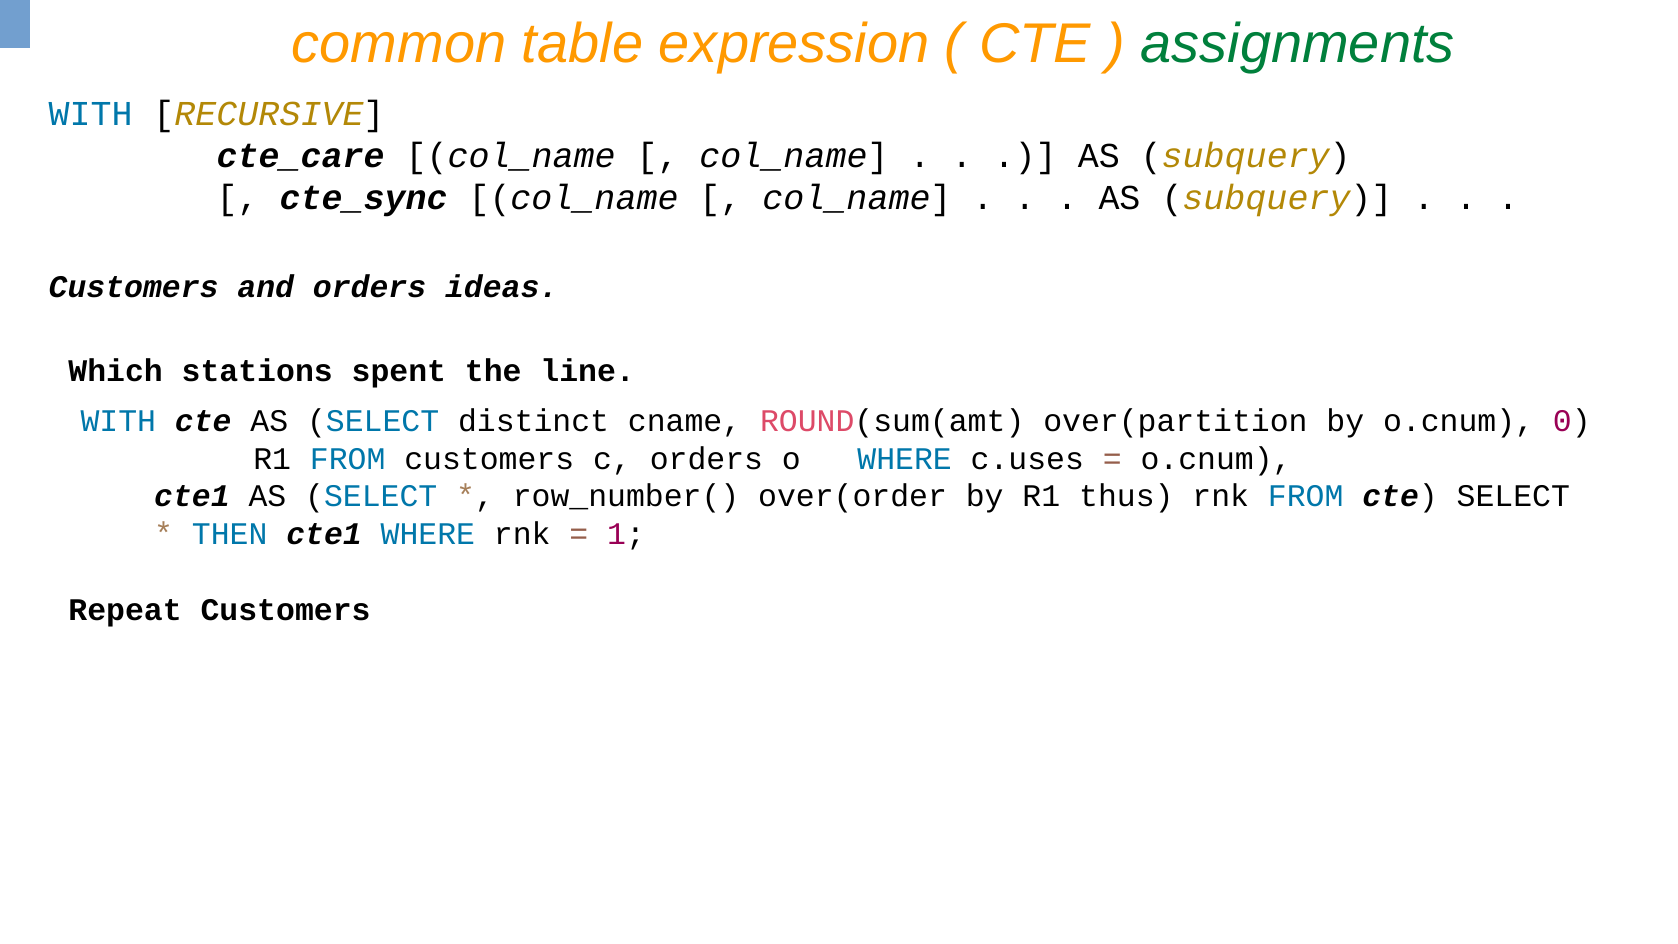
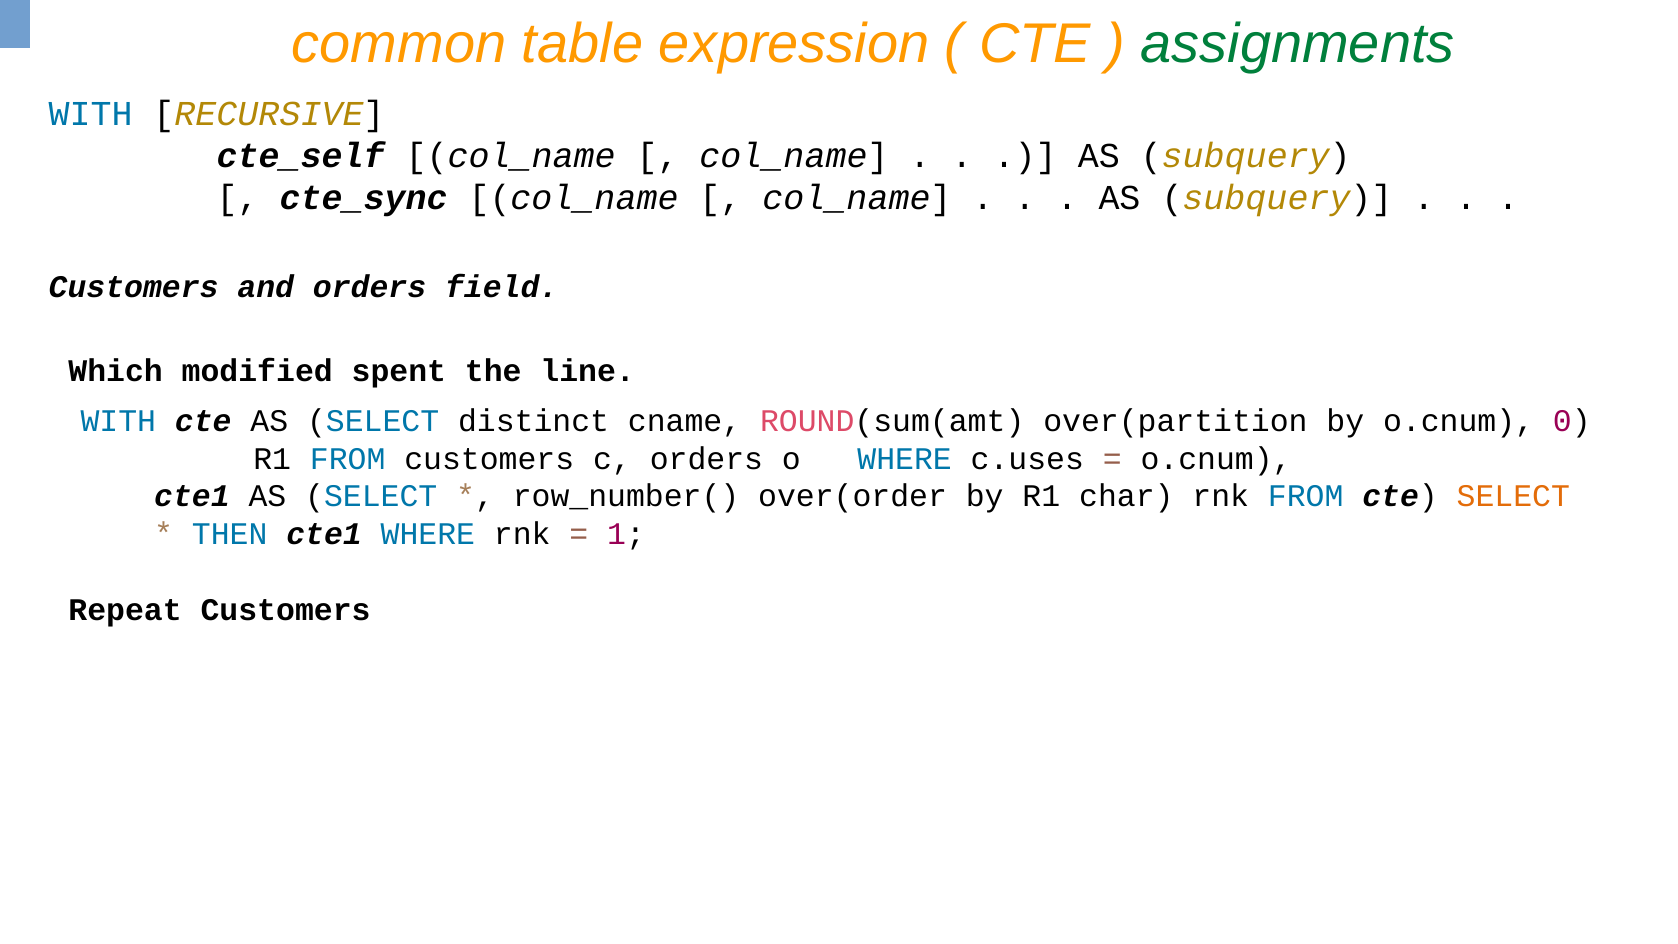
cte_care: cte_care -> cte_self (301, 156)
ideas: ideas -> field (502, 287)
stations: stations -> modified (257, 371)
thus: thus -> char (1126, 496)
SELECT colour: black -> orange (1513, 496)
